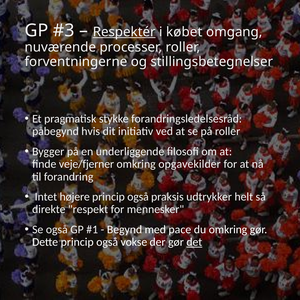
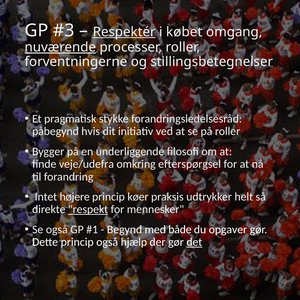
nuværende underline: none -> present (60, 47)
veje/fjerner: veje/fjerner -> veje/udefra (86, 164)
opgavekilder: opgavekilder -> efterspørgsel (190, 164)
også: også -> køer (138, 197)
respekt underline: none -> present (88, 209)
pace: pace -> både (180, 230)
du omkring: omkring -> opgaver (228, 230)
vokse: vokse -> hjælp (134, 242)
